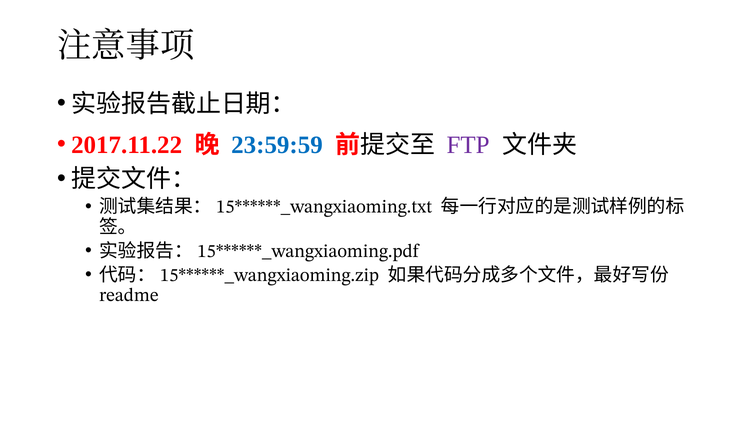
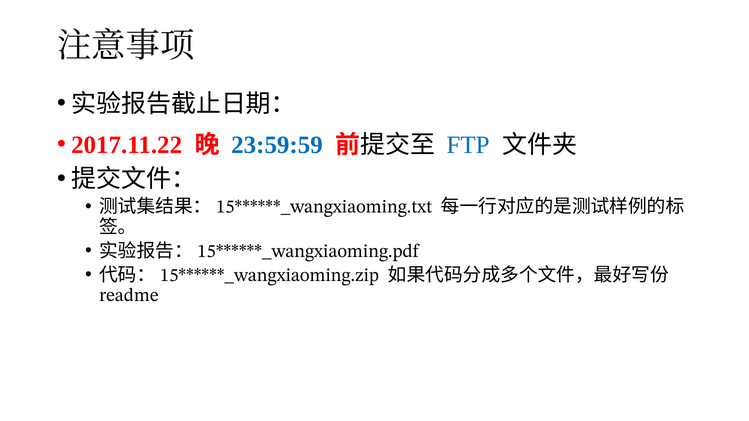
FTP colour: purple -> blue (468, 145)
